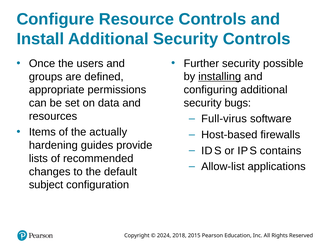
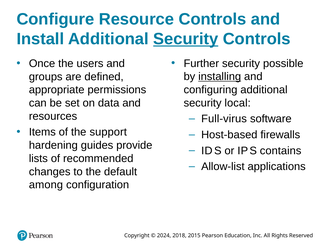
Security underline: none -> present (186, 39)
bugs: bugs -> local (238, 103)
actually: actually -> support (108, 132)
subject: subject -> among (46, 185)
